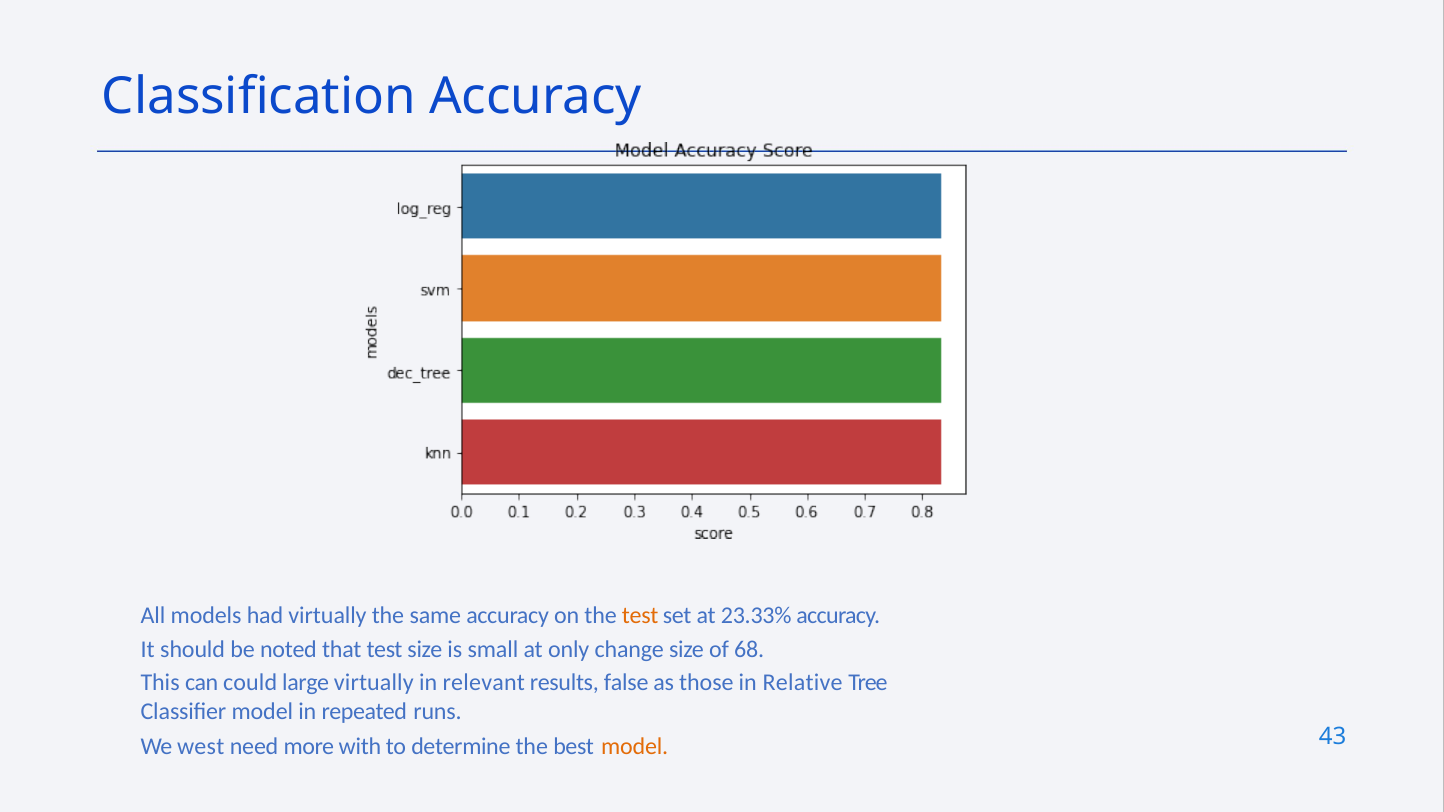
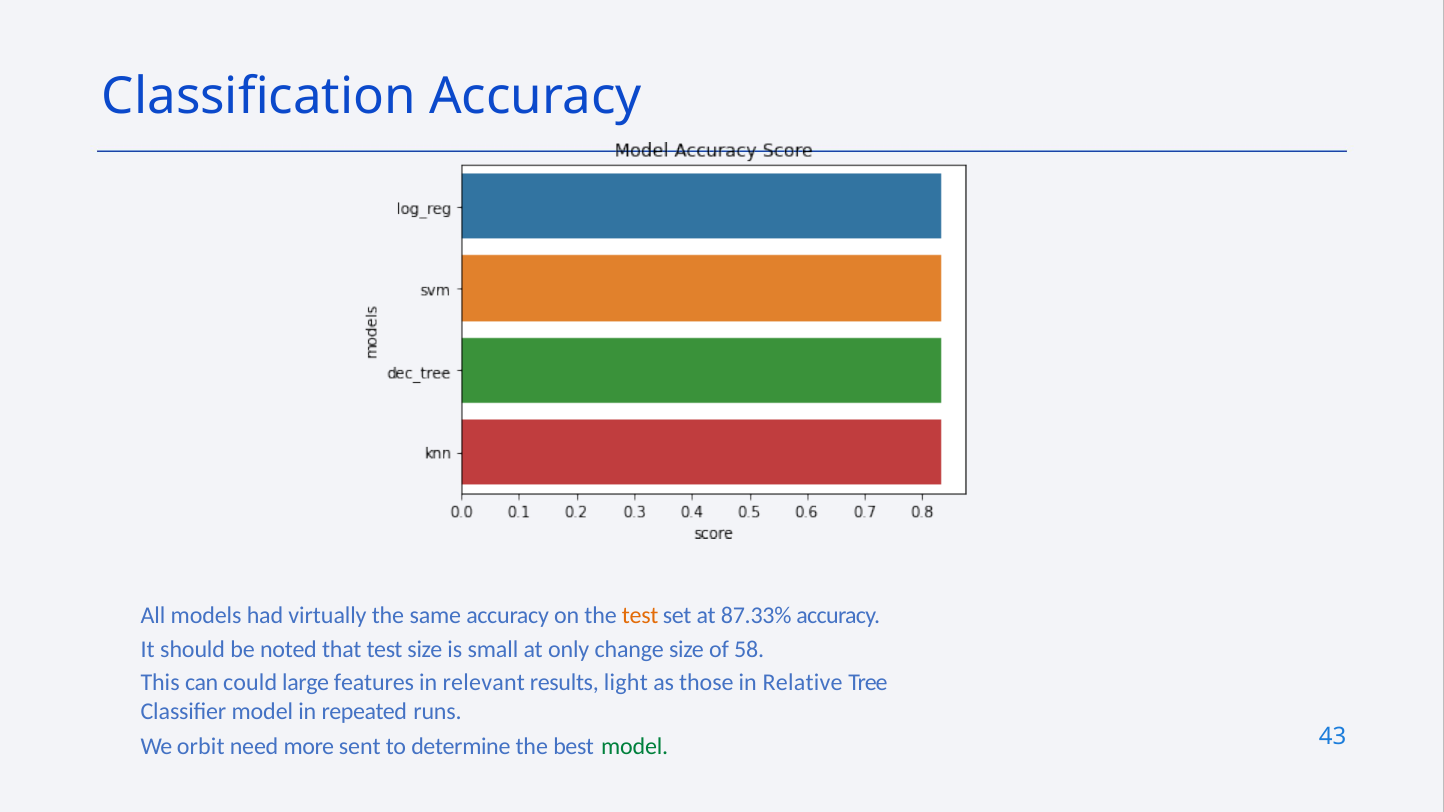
23.33%: 23.33% -> 87.33% (756, 616)
68: 68 -> 58 (749, 650)
large virtually: virtually -> features (374, 683)
false: false -> light (626, 683)
west: west -> orbit (201, 747)
with: with -> sent (360, 747)
model colour: orange -> green (635, 747)
